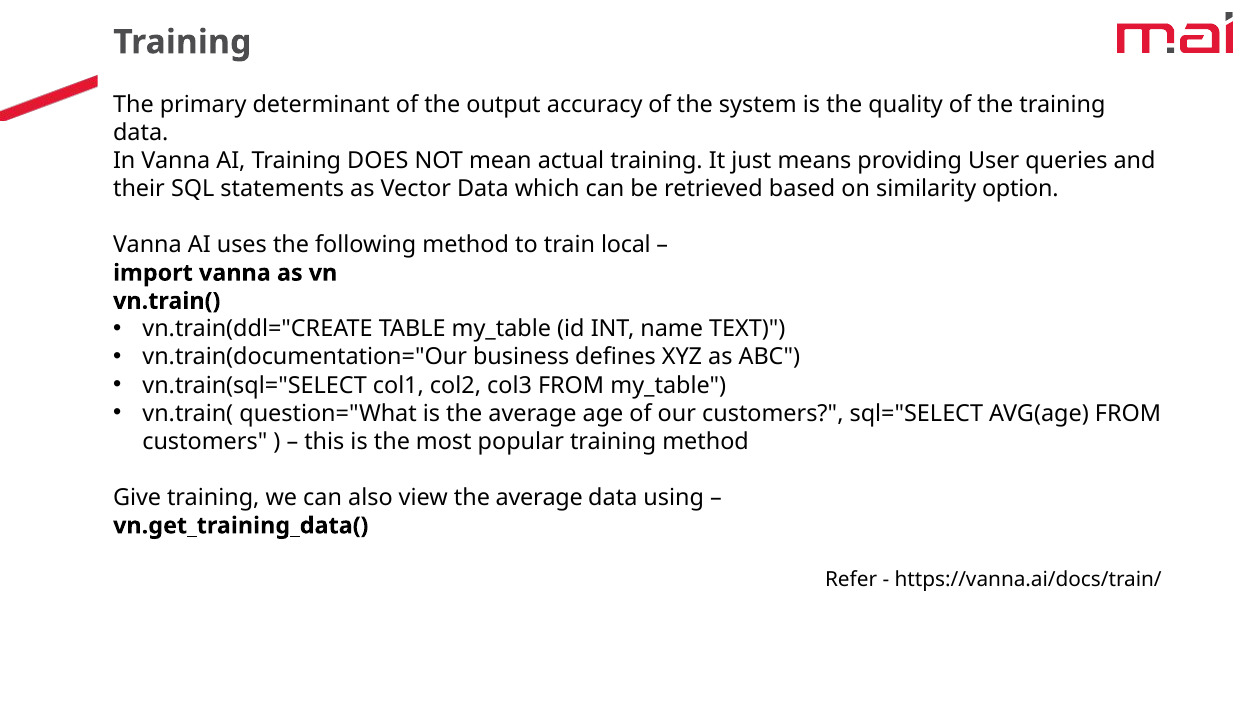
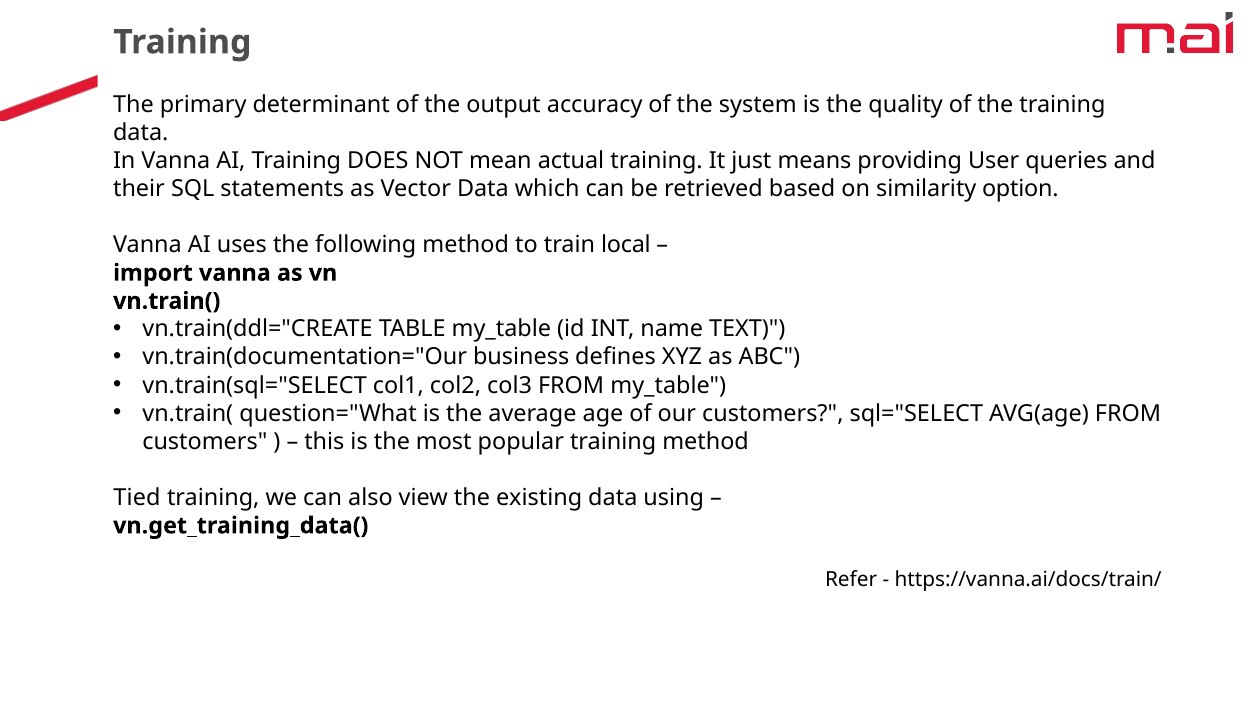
Give: Give -> Tied (137, 498)
view the average: average -> existing (539, 498)
